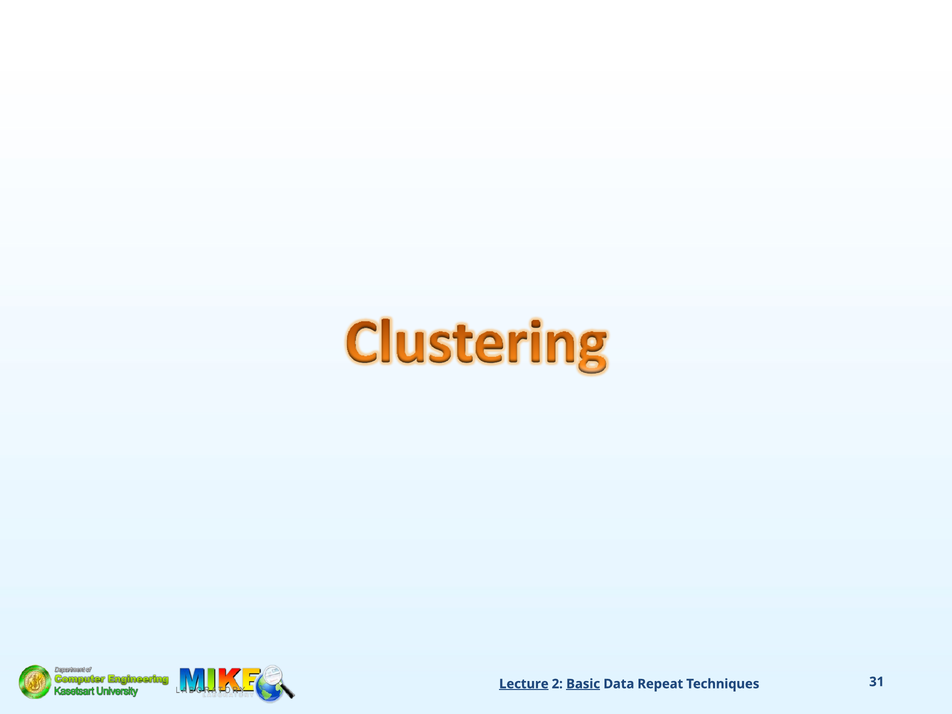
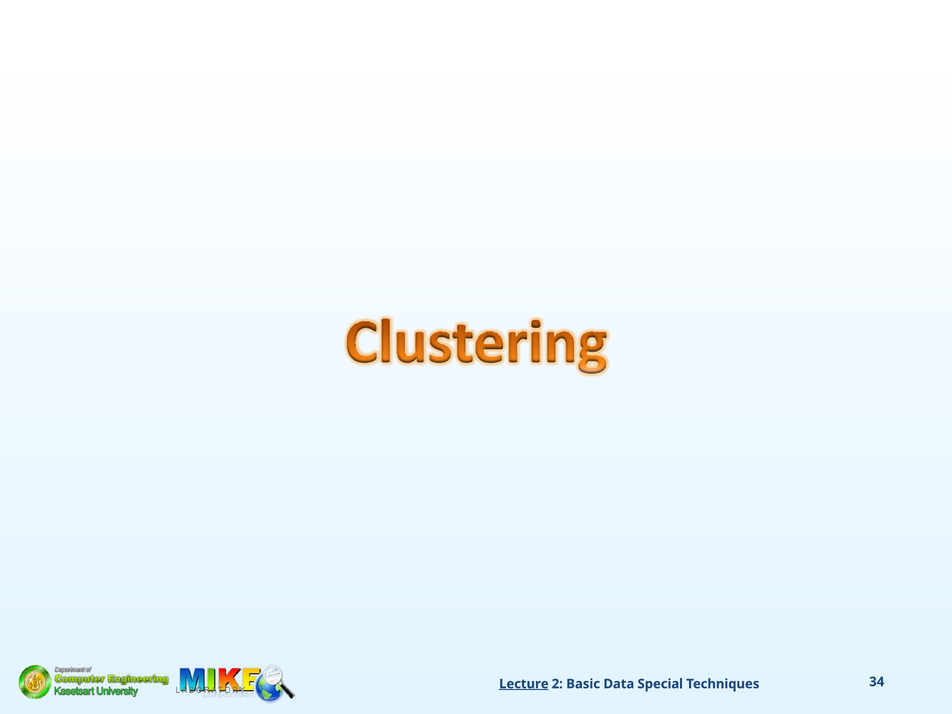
Basic underline: present -> none (583, 684)
Repeat: Repeat -> Special (660, 684)
31: 31 -> 34 (877, 682)
